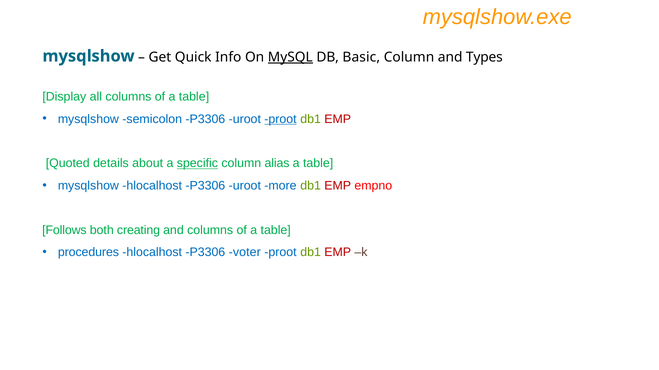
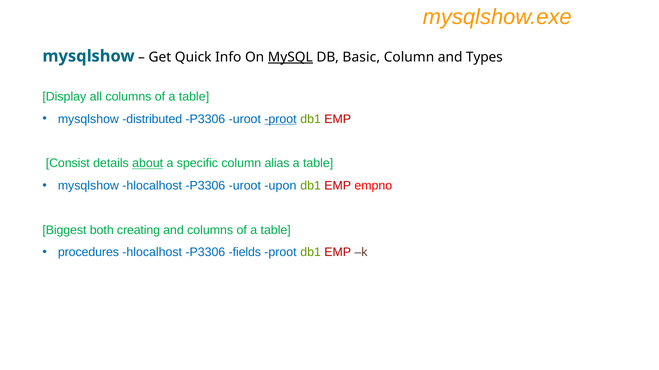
semicolon: semicolon -> distributed (152, 119)
Quoted: Quoted -> Consist (68, 164)
about underline: none -> present (148, 164)
specific underline: present -> none (197, 164)
more: more -> upon (280, 186)
Follows: Follows -> Biggest (64, 230)
voter: voter -> fields (245, 253)
